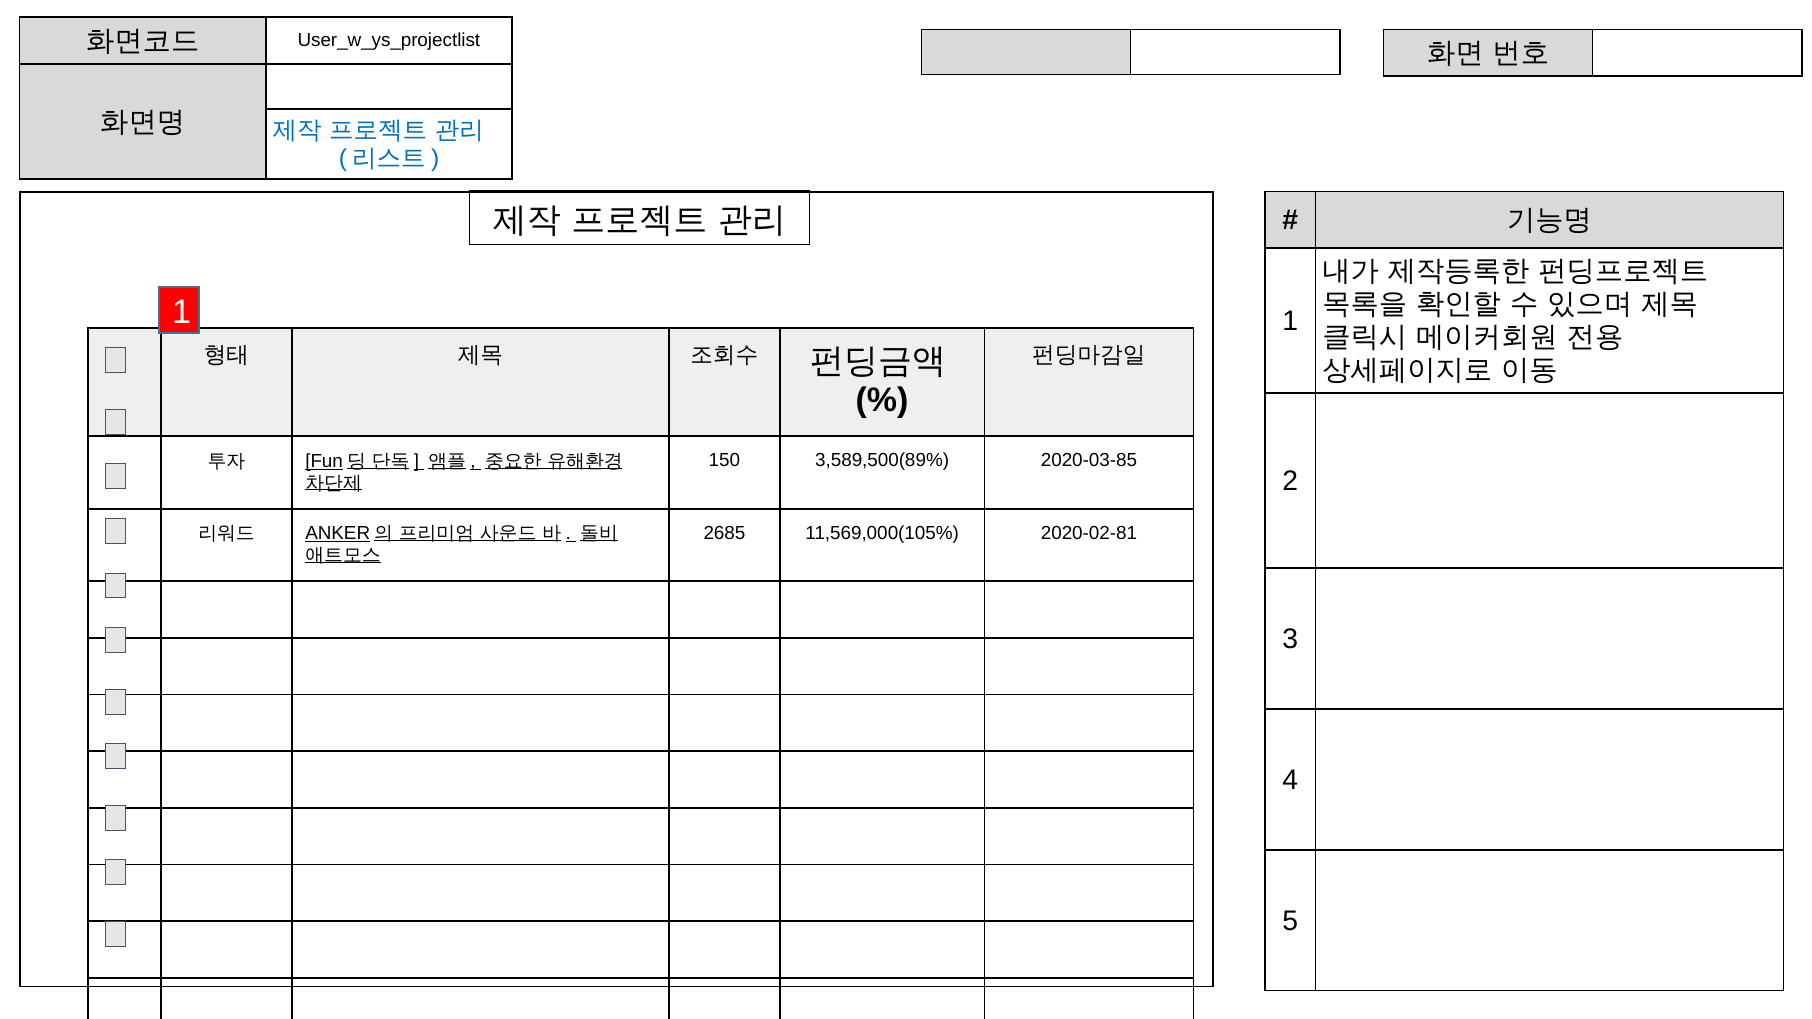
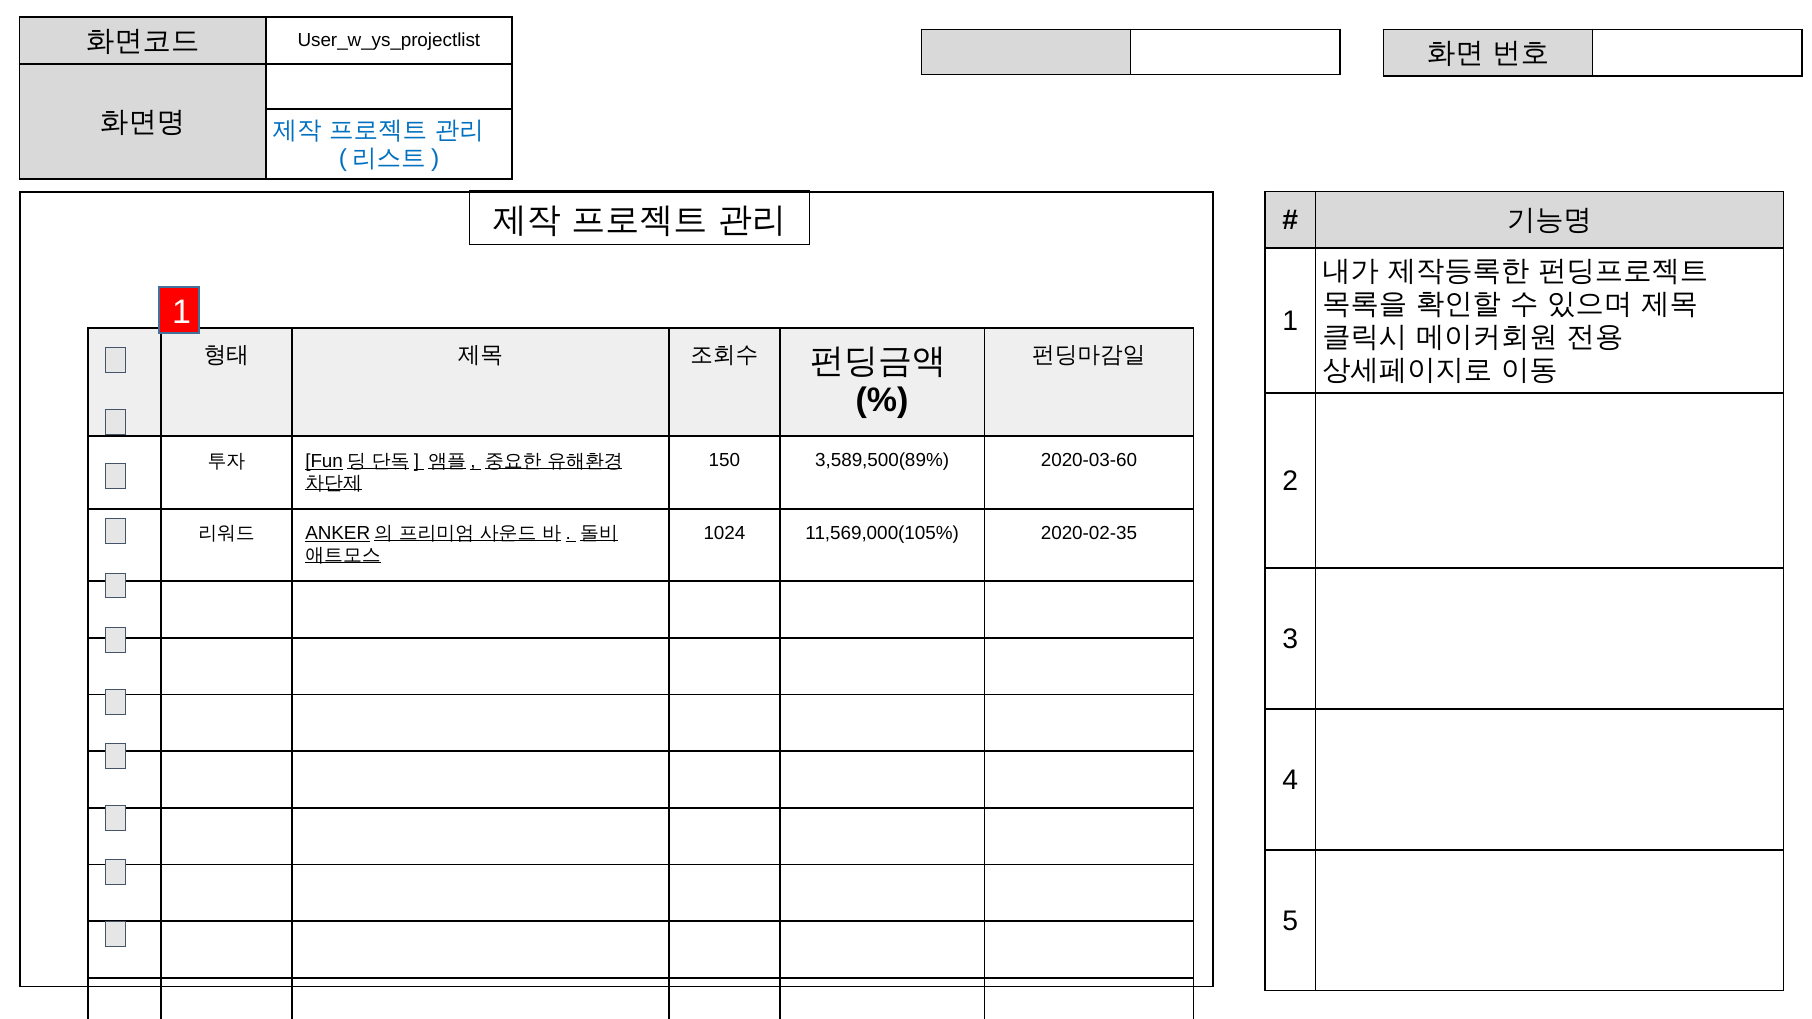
2020-03-85: 2020-03-85 -> 2020-03-60 (1089, 461)
2685: 2685 -> 1024 (724, 533)
2020-02-81: 2020-02-81 -> 2020-02-35 (1089, 533)
